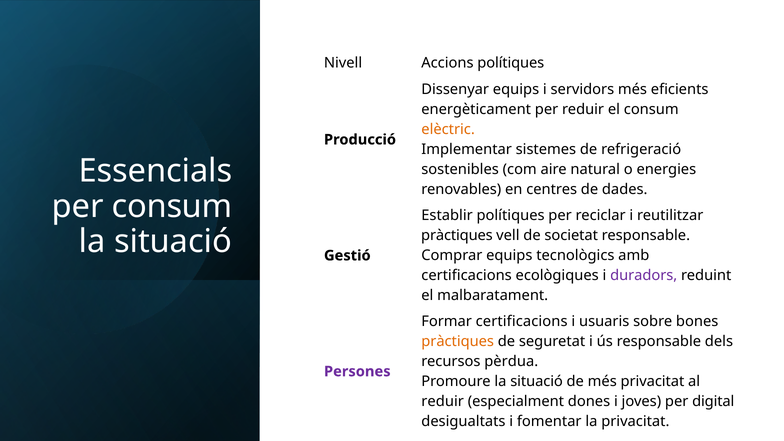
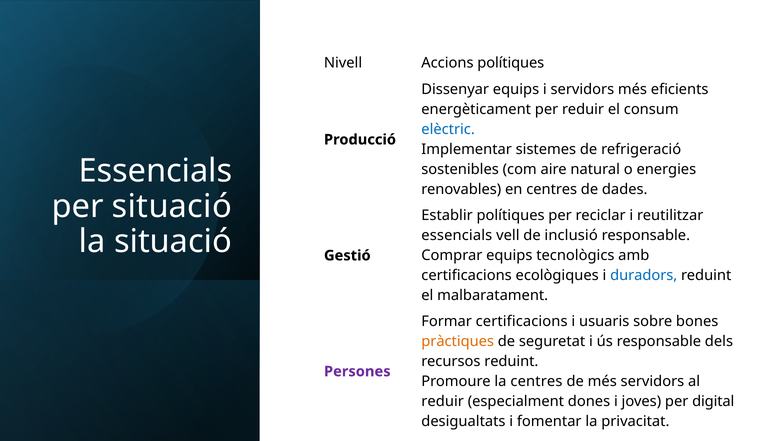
elèctric colour: orange -> blue (448, 130)
per consum: consum -> situació (172, 206)
pràctiques: pràctiques -> essencials (457, 236)
societat: societat -> inclusió (571, 236)
duradors colour: purple -> blue (644, 276)
recursos pèrdua: pèrdua -> reduint (511, 361)
Promoure la situació: situació -> centres (536, 381)
més privacitat: privacitat -> servidors (652, 381)
